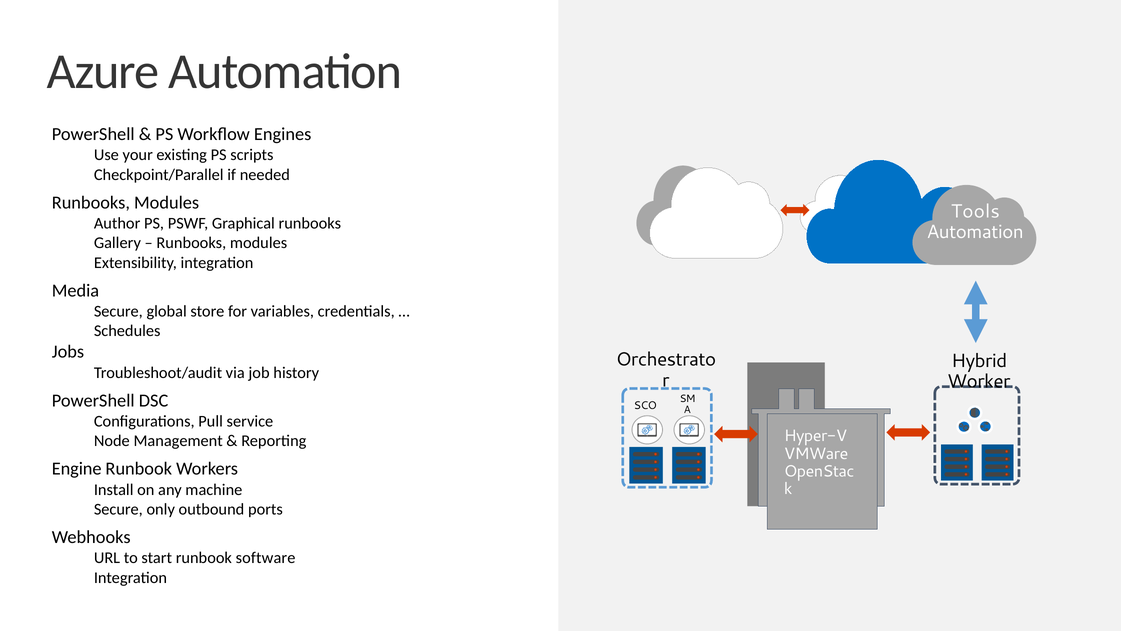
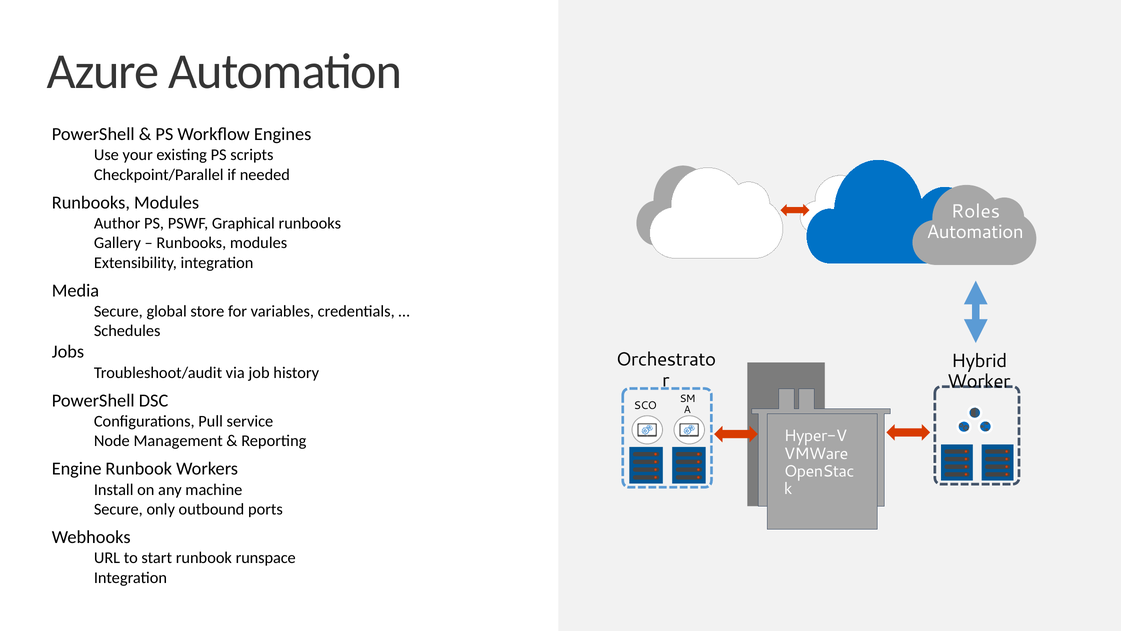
Tools: Tools -> Roles (976, 211)
software: software -> runspace (266, 558)
